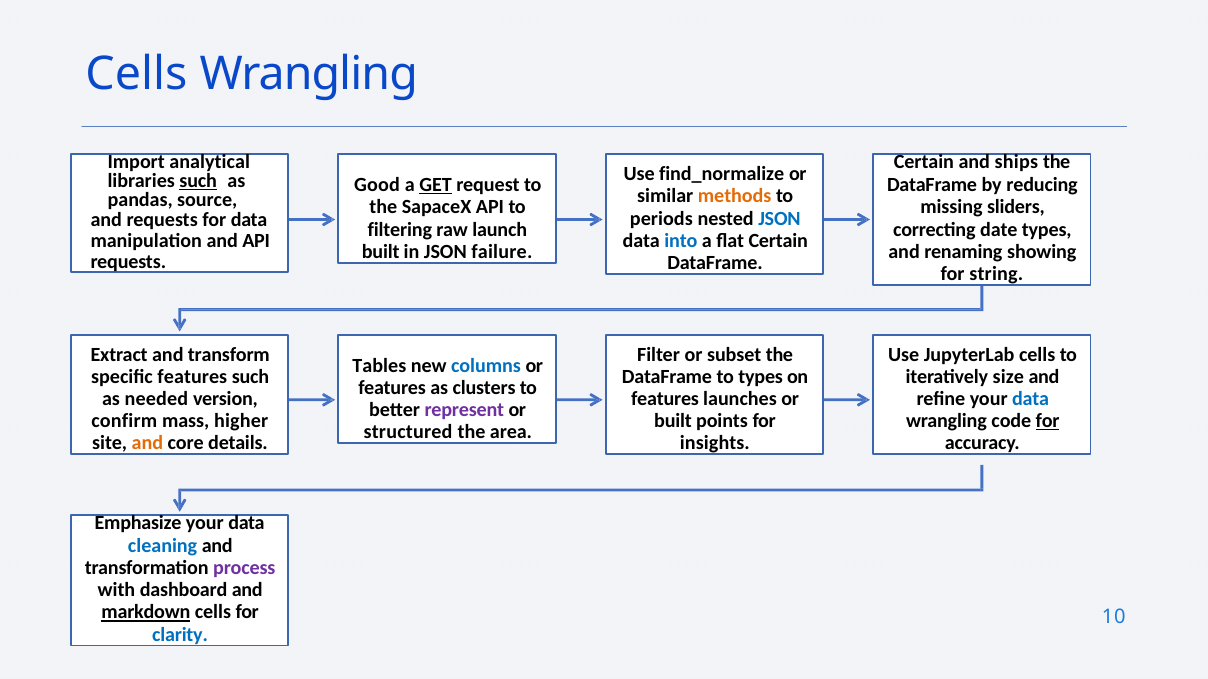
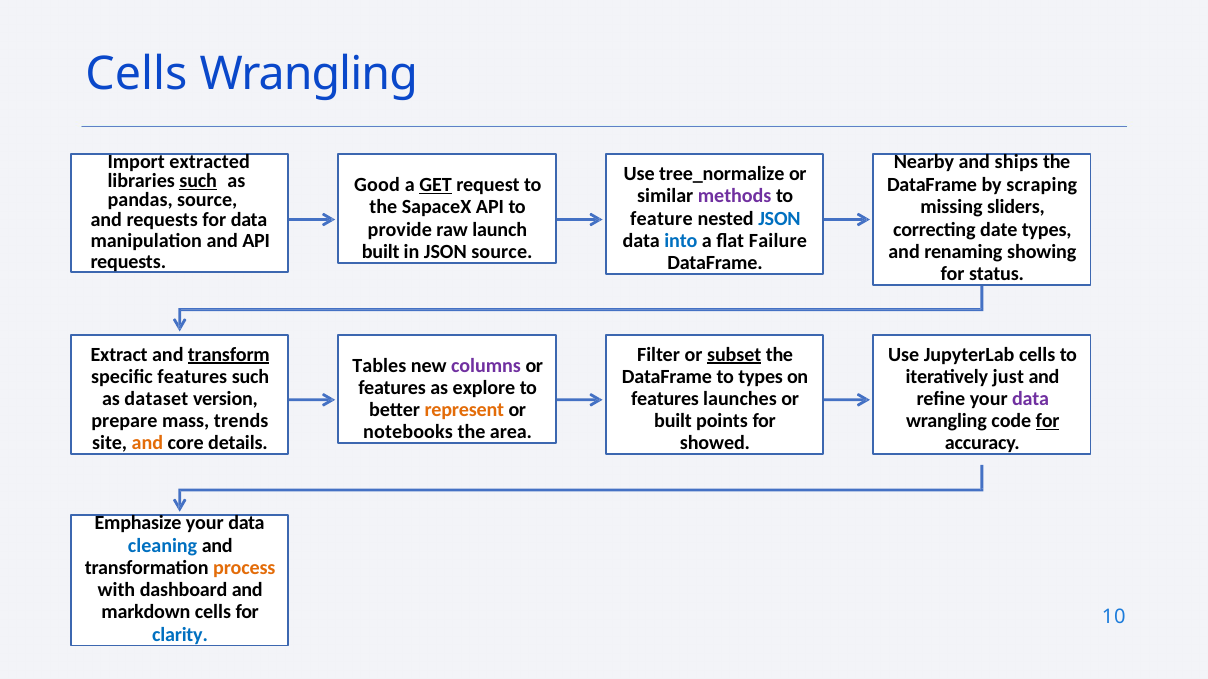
analytical: analytical -> extracted (210, 162)
Certain: Certain -> Nearby (924, 162)
find_normalize: find_normalize -> tree_normalize (722, 174)
reducing: reducing -> scraping (1042, 185)
methods colour: orange -> purple (735, 196)
periods: periods -> feature (661, 219)
filtering: filtering -> provide (400, 230)
flat Certain: Certain -> Failure (778, 241)
JSON failure: failure -> source (502, 252)
string: string -> status (997, 274)
transform underline: none -> present (229, 355)
subset underline: none -> present (734, 355)
columns colour: blue -> purple (486, 366)
size: size -> just (1008, 377)
clusters: clusters -> explore (484, 388)
needed: needed -> dataset (156, 399)
data colour: blue -> purple (1031, 399)
represent colour: purple -> orange (464, 410)
confirm: confirm -> prepare (124, 421)
higher: higher -> trends (241, 421)
structured: structured -> notebooks (408, 432)
insights: insights -> showed (715, 444)
process colour: purple -> orange (244, 568)
markdown underline: present -> none (146, 613)
